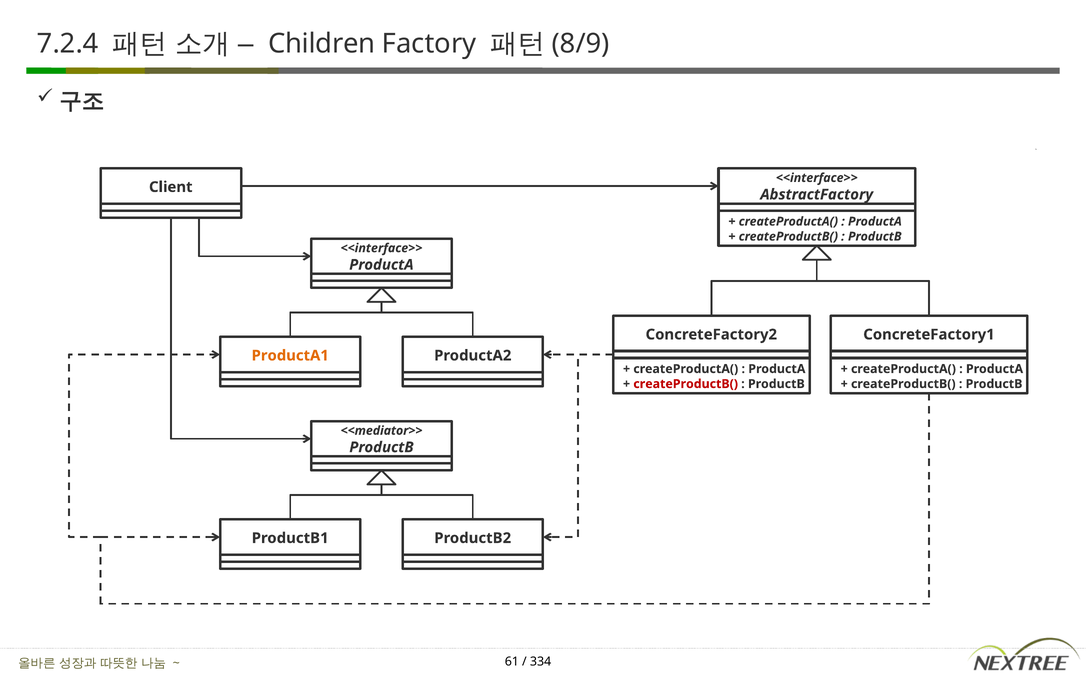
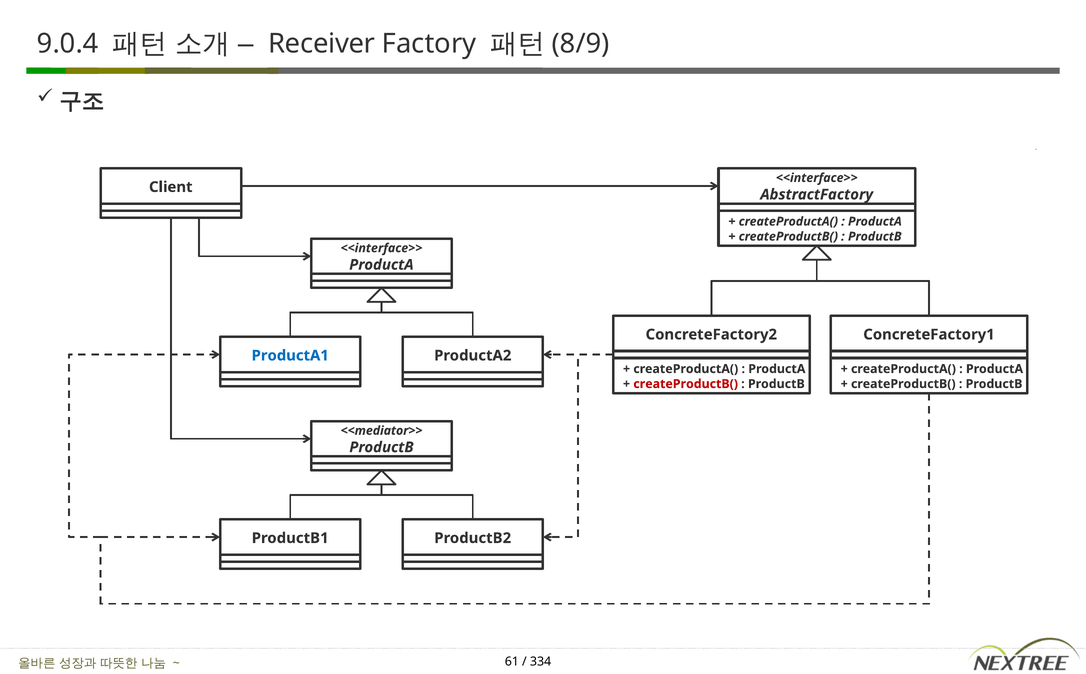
7.2.4: 7.2.4 -> 9.0.4 (68, 44)
Children: Children -> Receiver (322, 44)
ProductA1 colour: orange -> blue (290, 356)
